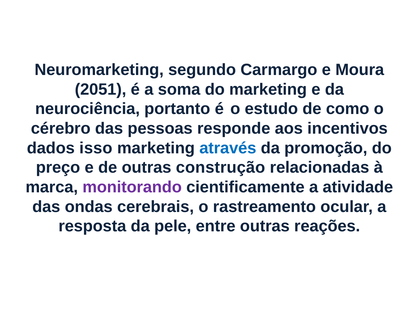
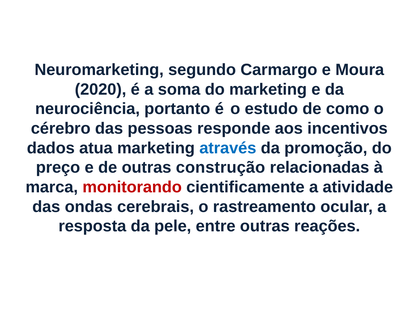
2051: 2051 -> 2020 (101, 89)
isso: isso -> atua (96, 148)
monitorando colour: purple -> red (132, 187)
